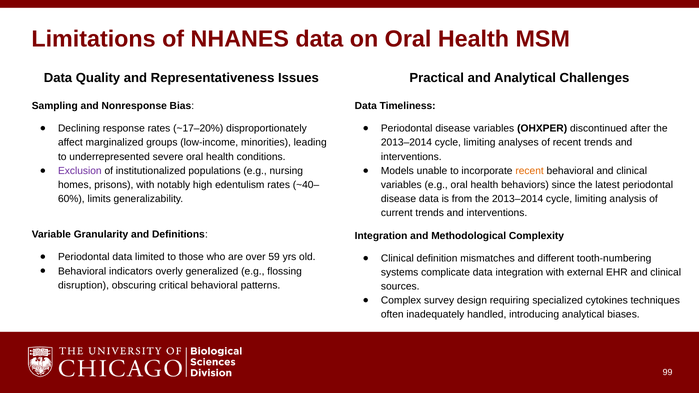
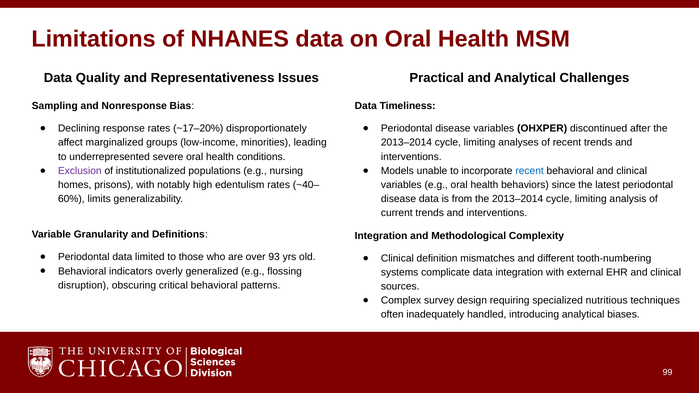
recent colour: orange -> blue (530, 171)
59: 59 -> 93 (274, 257)
cytokines: cytokines -> nutritious (607, 301)
